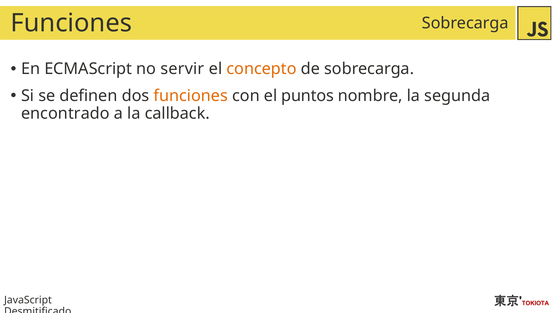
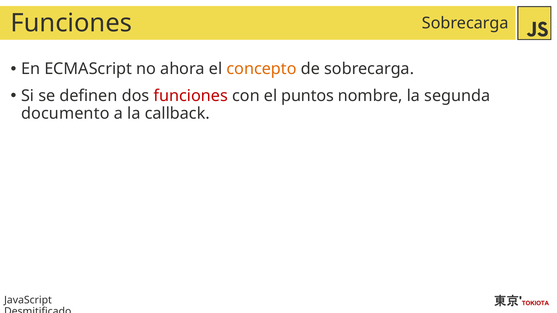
servir: servir -> ahora (183, 69)
funciones colour: orange -> red (191, 96)
encontrado: encontrado -> documento (65, 113)
